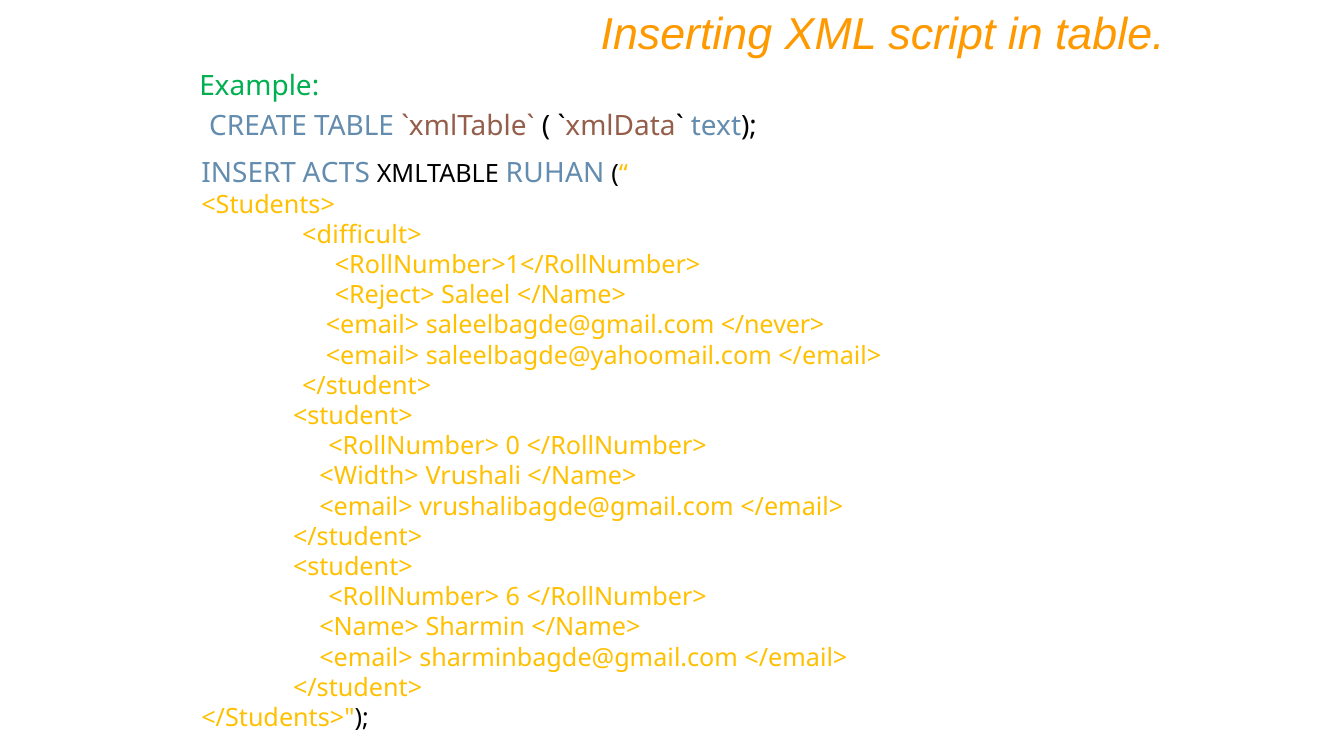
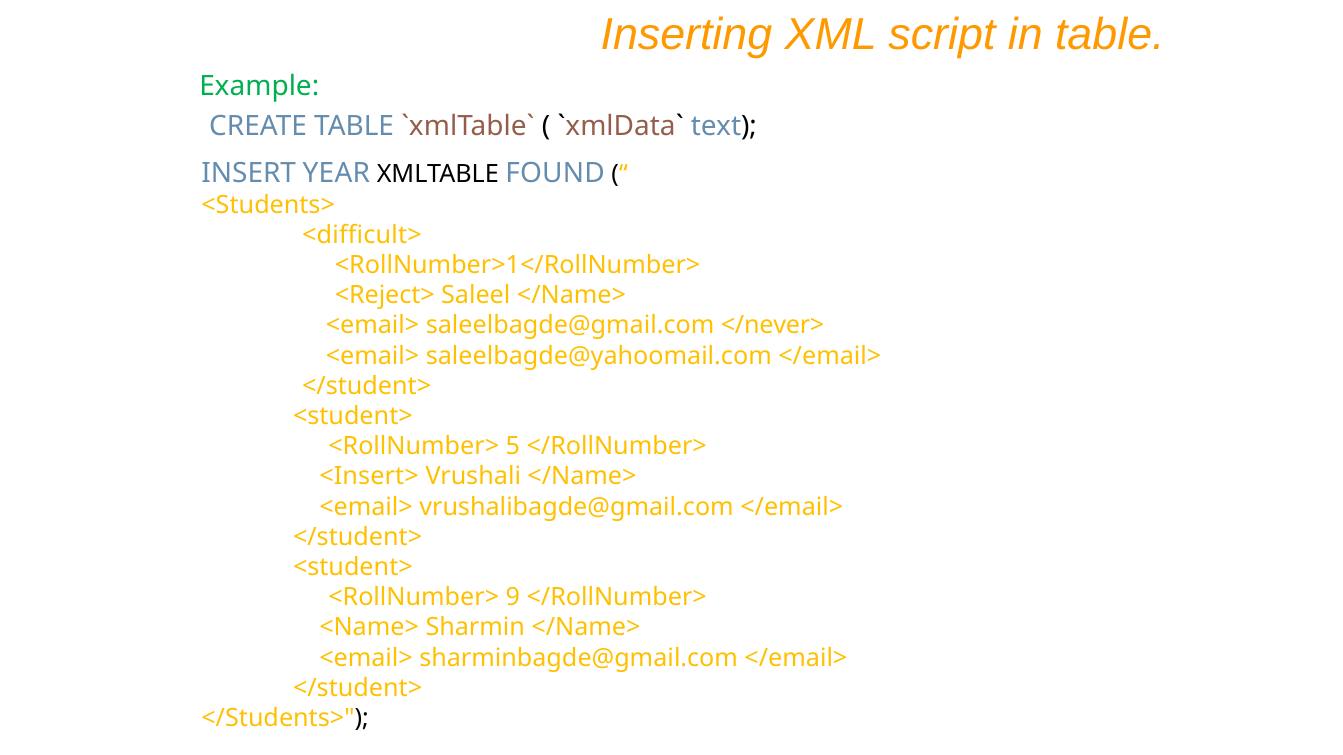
ACTS: ACTS -> YEAR (336, 173)
RUHAN: RUHAN -> FOUND (555, 173)
0: 0 -> 5 (513, 447)
<Width>: <Width> -> <Insert> (369, 477)
6: 6 -> 9 (513, 598)
